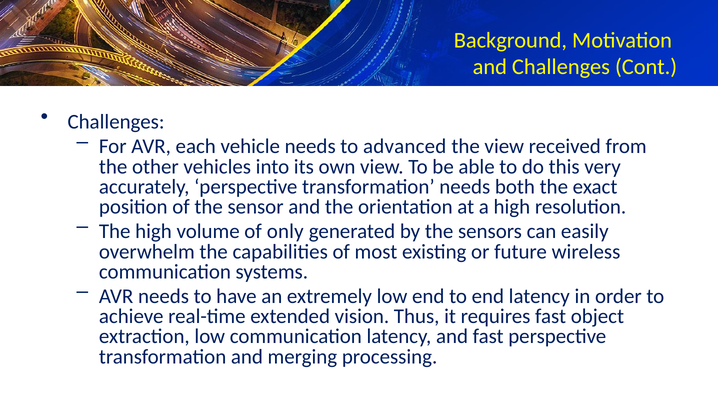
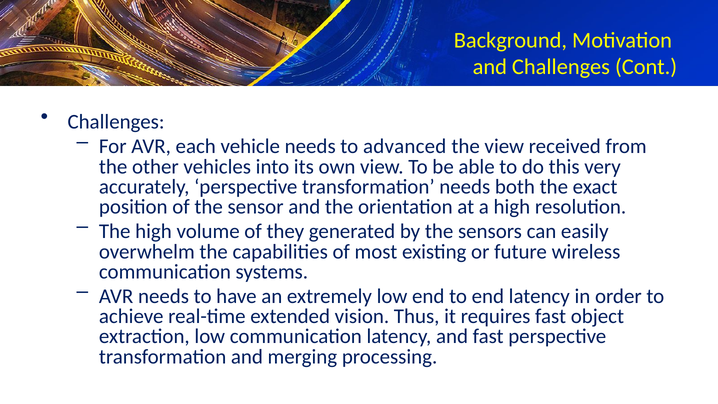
only: only -> they (285, 231)
